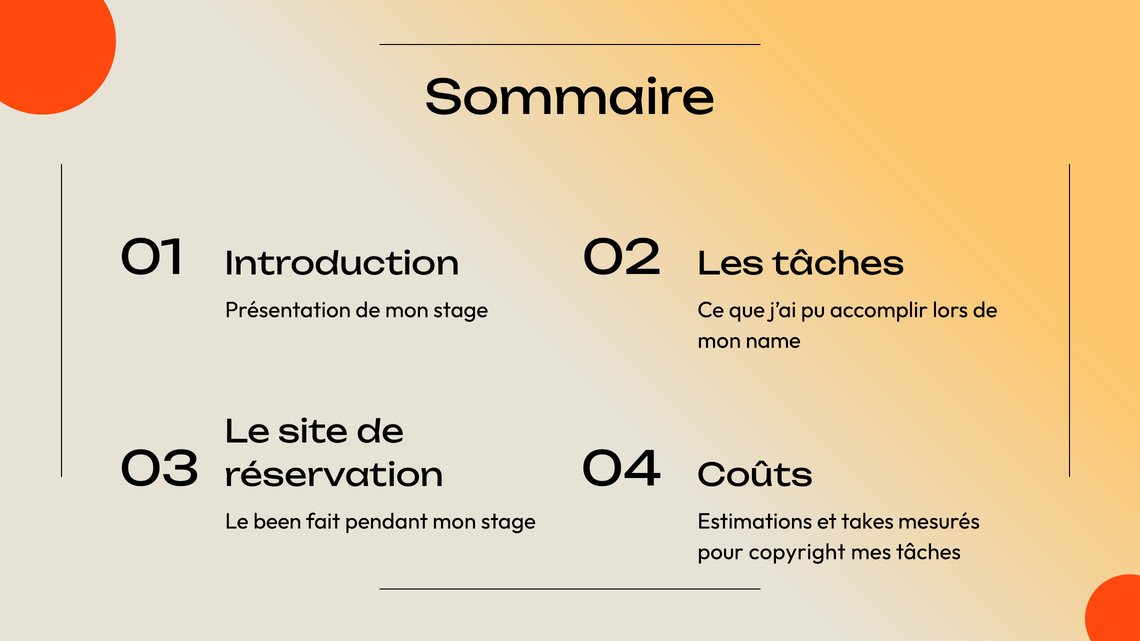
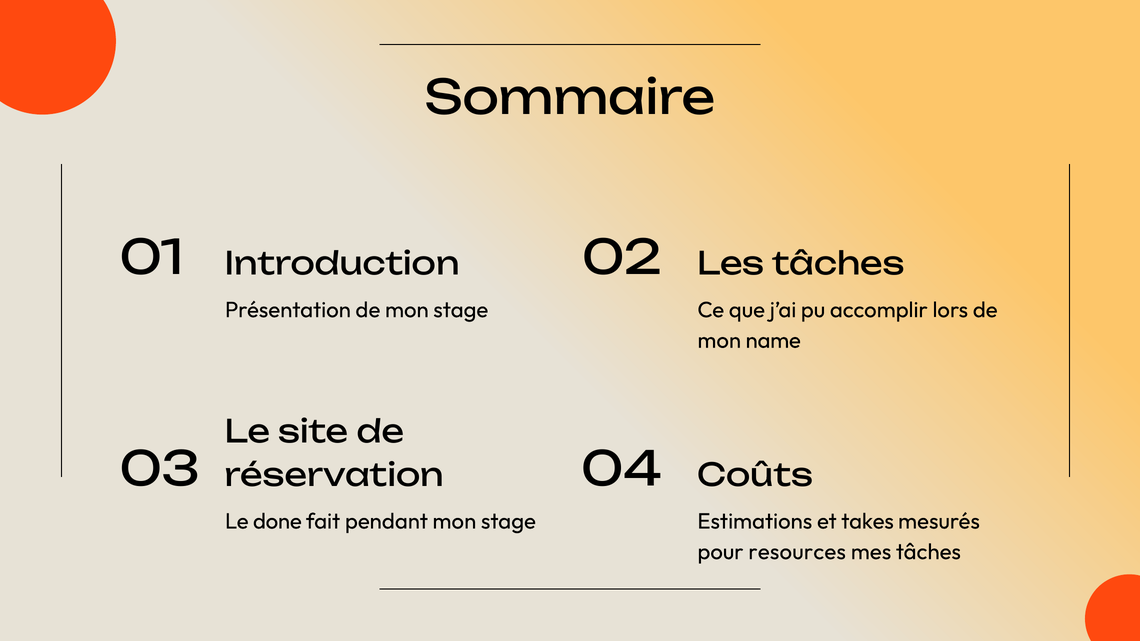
been: been -> done (277, 522)
copyright: copyright -> resources (797, 552)
